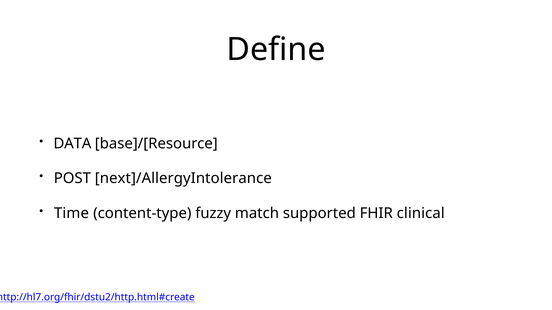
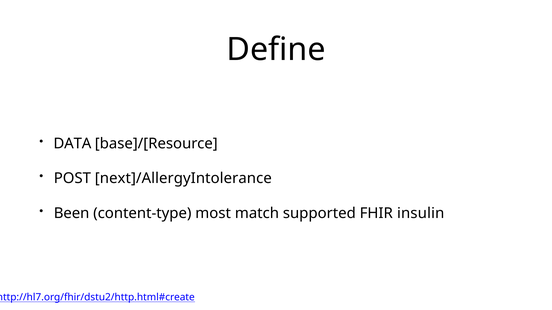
Time: Time -> Been (72, 213)
fuzzy: fuzzy -> most (213, 213)
clinical: clinical -> insulin (421, 213)
